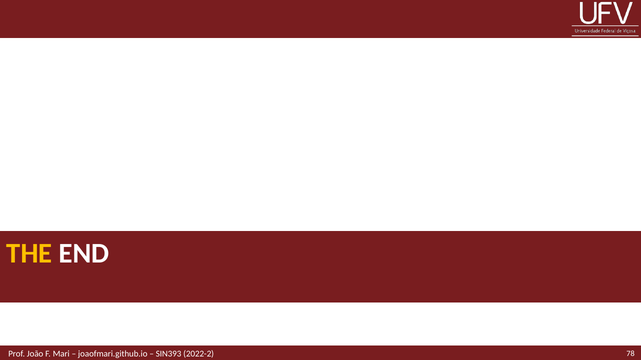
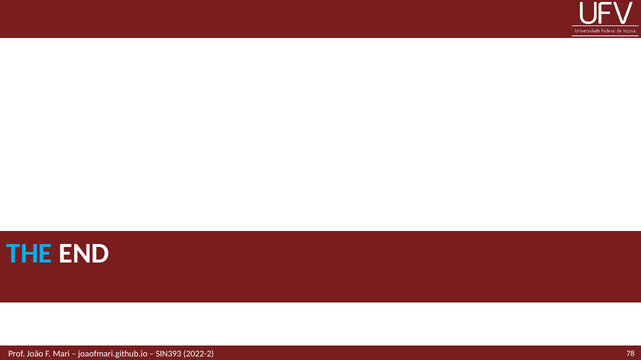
THE colour: yellow -> light blue (29, 254)
